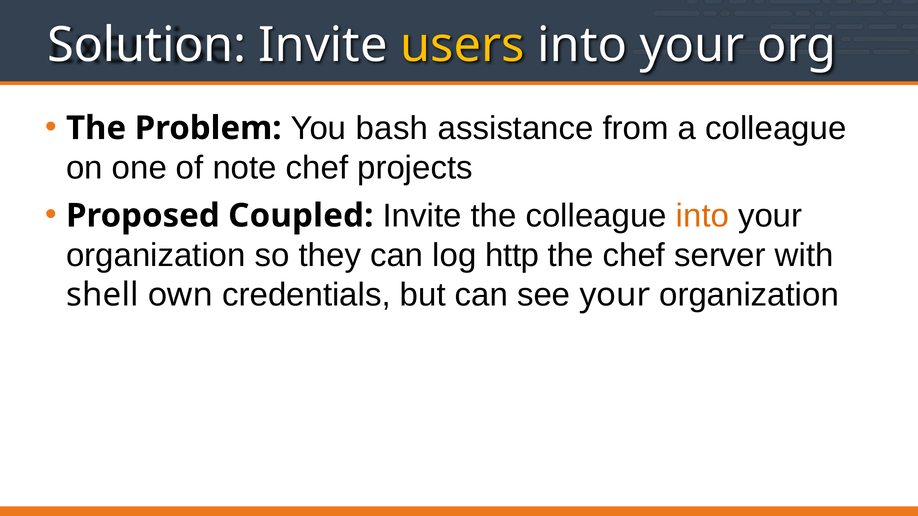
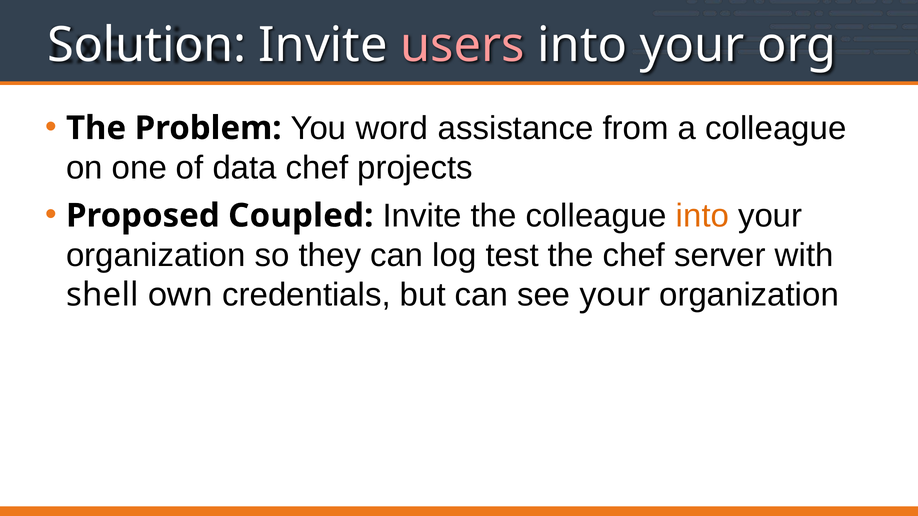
users colour: yellow -> pink (462, 45)
bash: bash -> word (392, 128)
note: note -> data (245, 168)
http: http -> test (512, 255)
